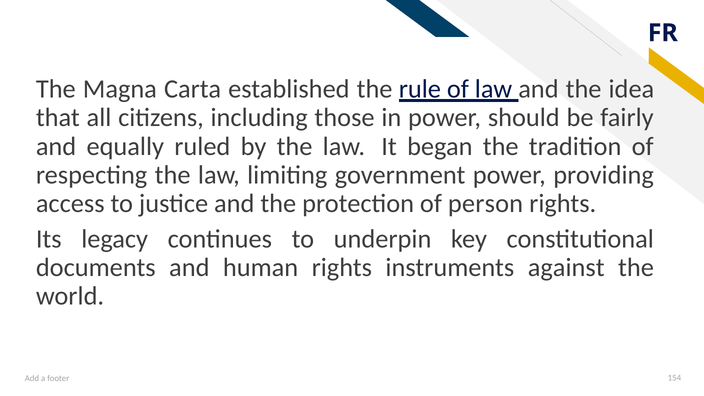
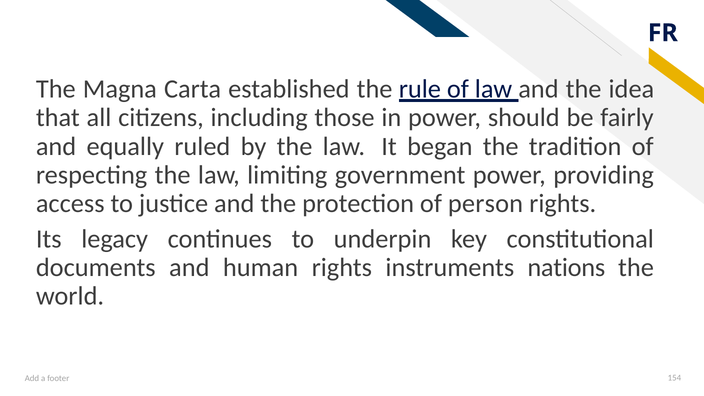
against: against -> nations (566, 268)
